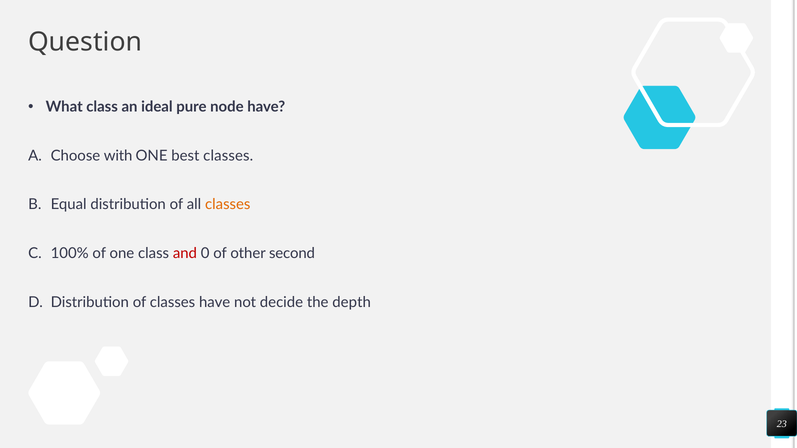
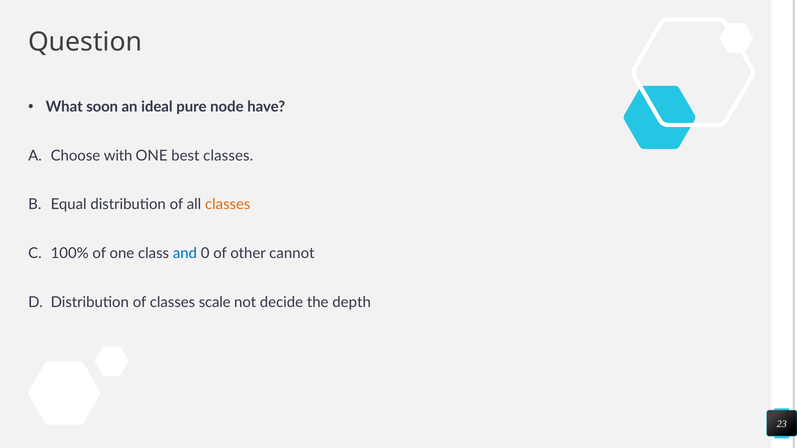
What class: class -> soon (102, 107)
and colour: red -> blue (185, 253)
second: second -> cannot (292, 253)
classes have: have -> scale (215, 302)
